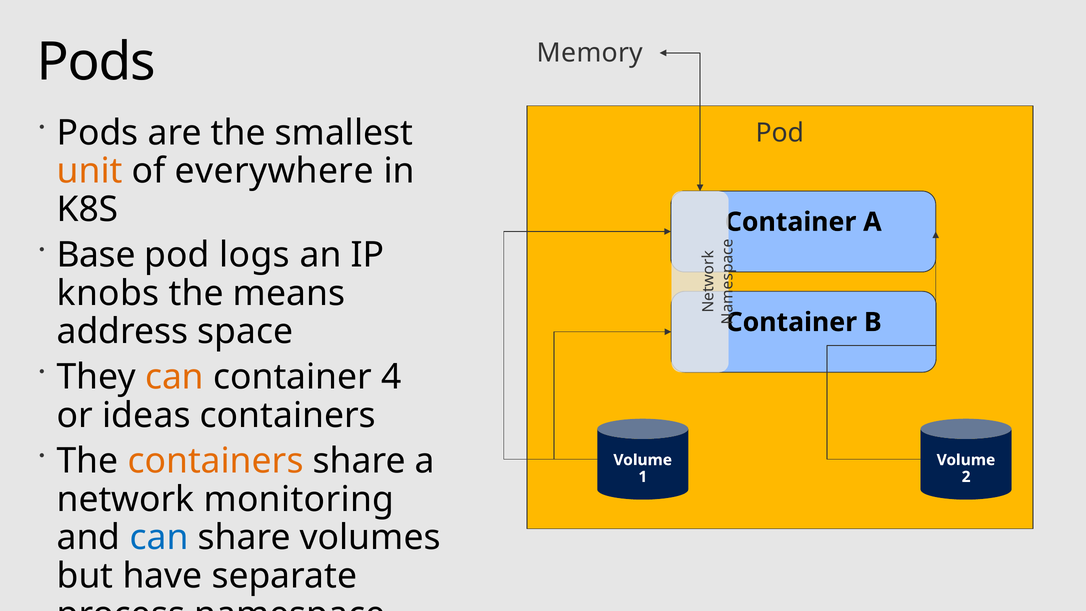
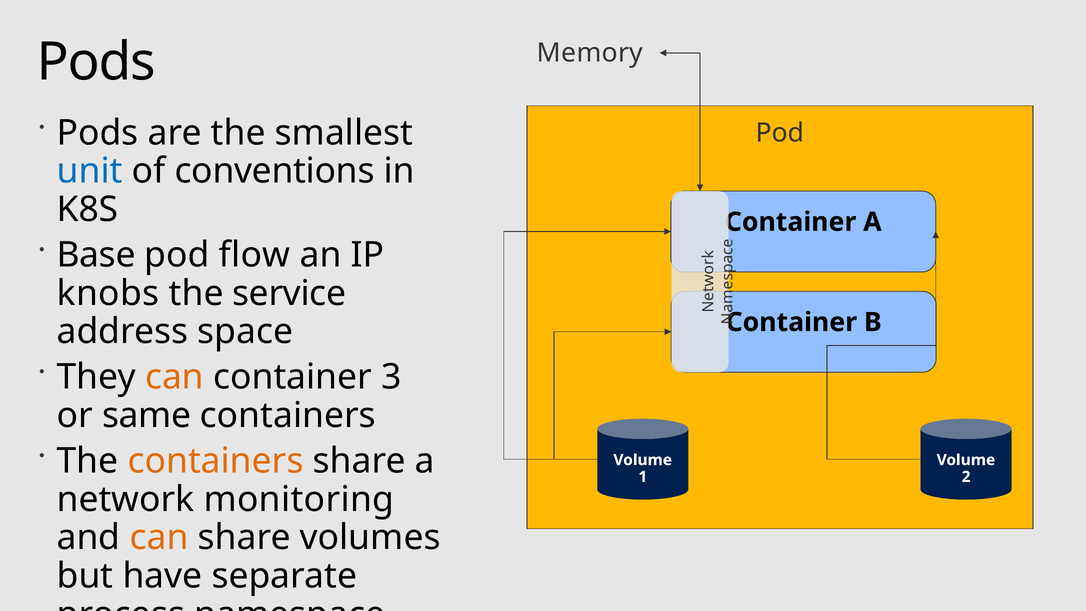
unit colour: orange -> blue (90, 171)
everywhere: everywhere -> conventions (275, 171)
logs: logs -> flow (255, 255)
means: means -> service (289, 293)
4: 4 -> 3 (391, 377)
ideas: ideas -> same (147, 415)
can colour: blue -> orange (159, 538)
